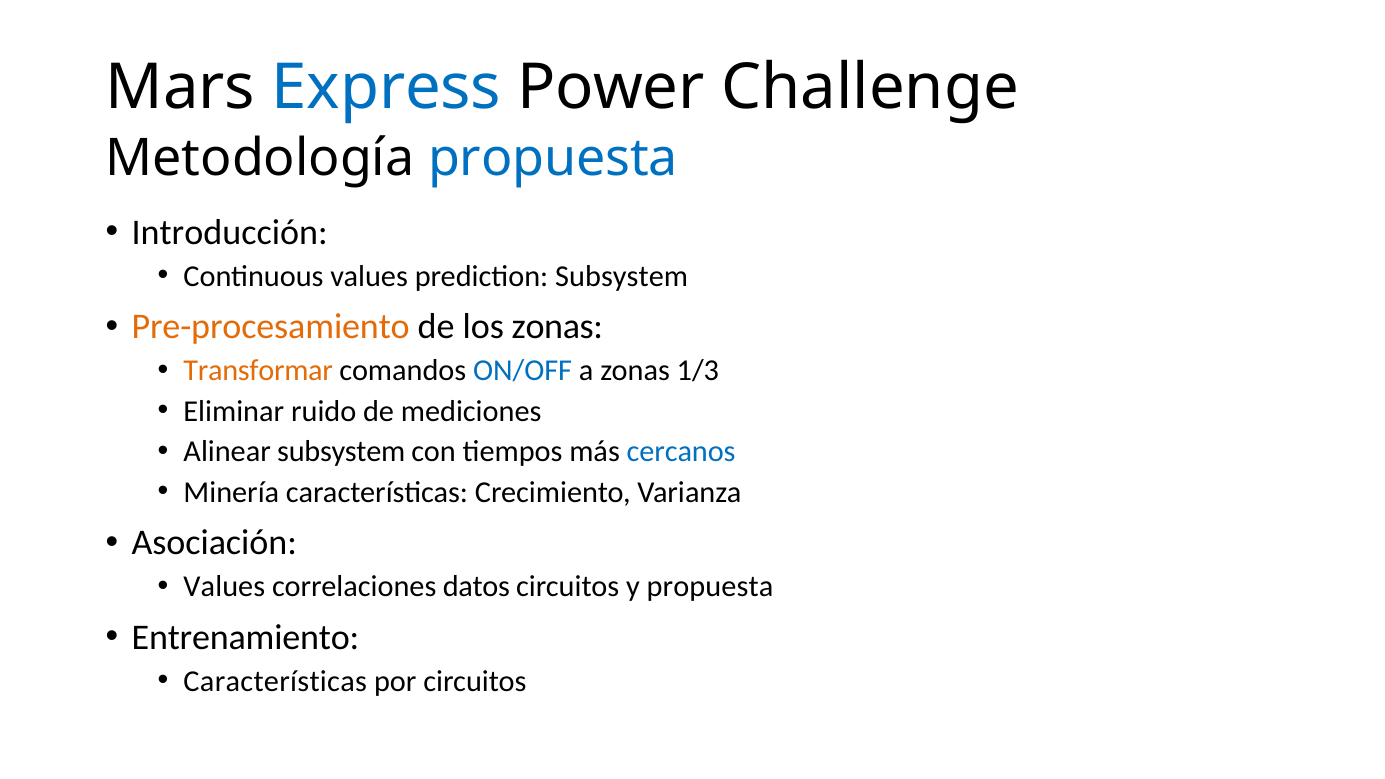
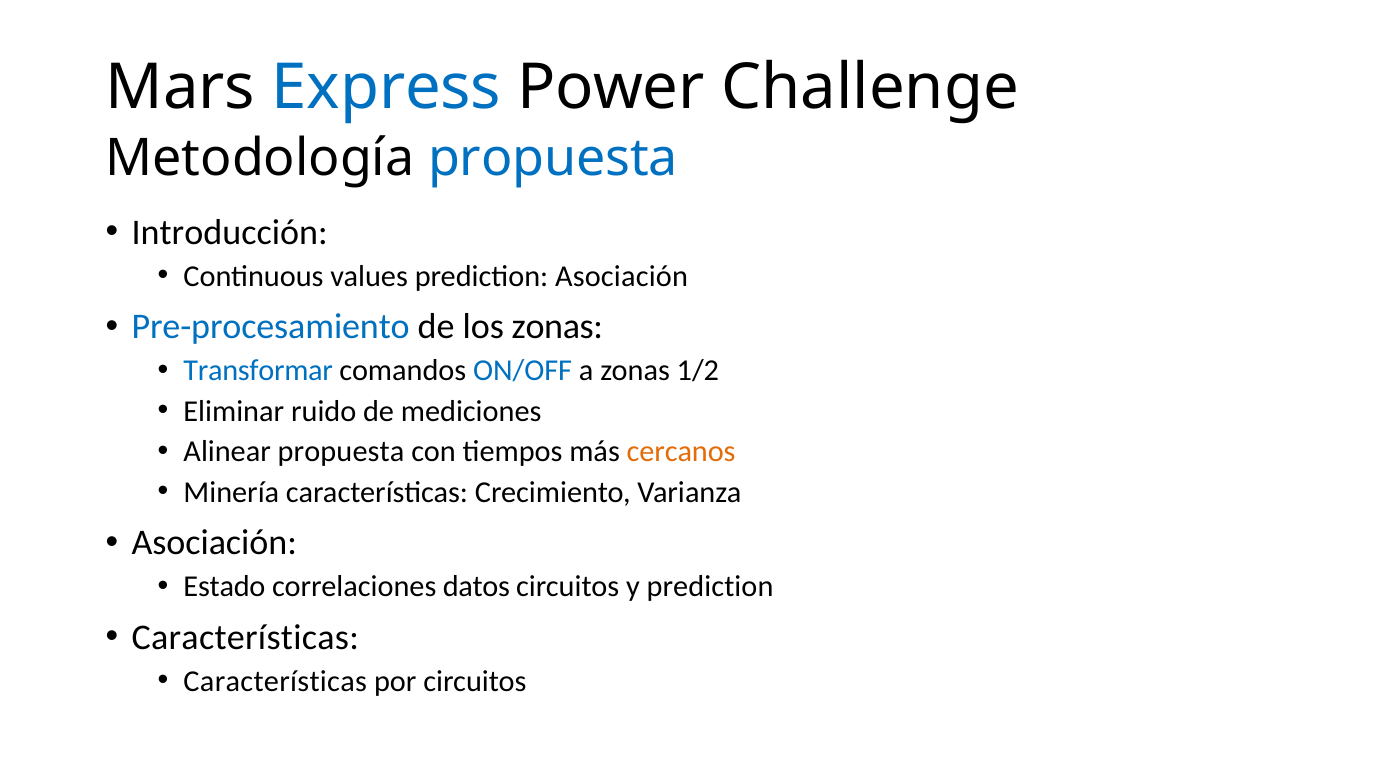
prediction Subsystem: Subsystem -> Asociación (622, 276)
Pre-procesamiento colour: orange -> blue (271, 327)
Transformar colour: orange -> blue (258, 371)
1/3: 1/3 -> 1/2 (698, 371)
Alinear subsystem: subsystem -> propuesta (341, 452)
cercanos colour: blue -> orange (681, 452)
Values: Values -> Estado (224, 587)
y propuesta: propuesta -> prediction (710, 587)
Entrenamiento: Entrenamiento -> Características (245, 638)
